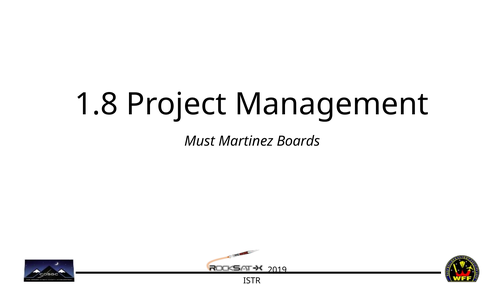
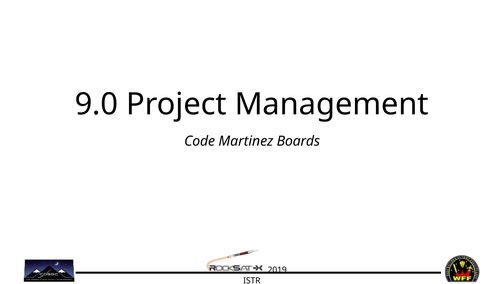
1.8: 1.8 -> 9.0 (96, 104)
Must: Must -> Code (200, 141)
